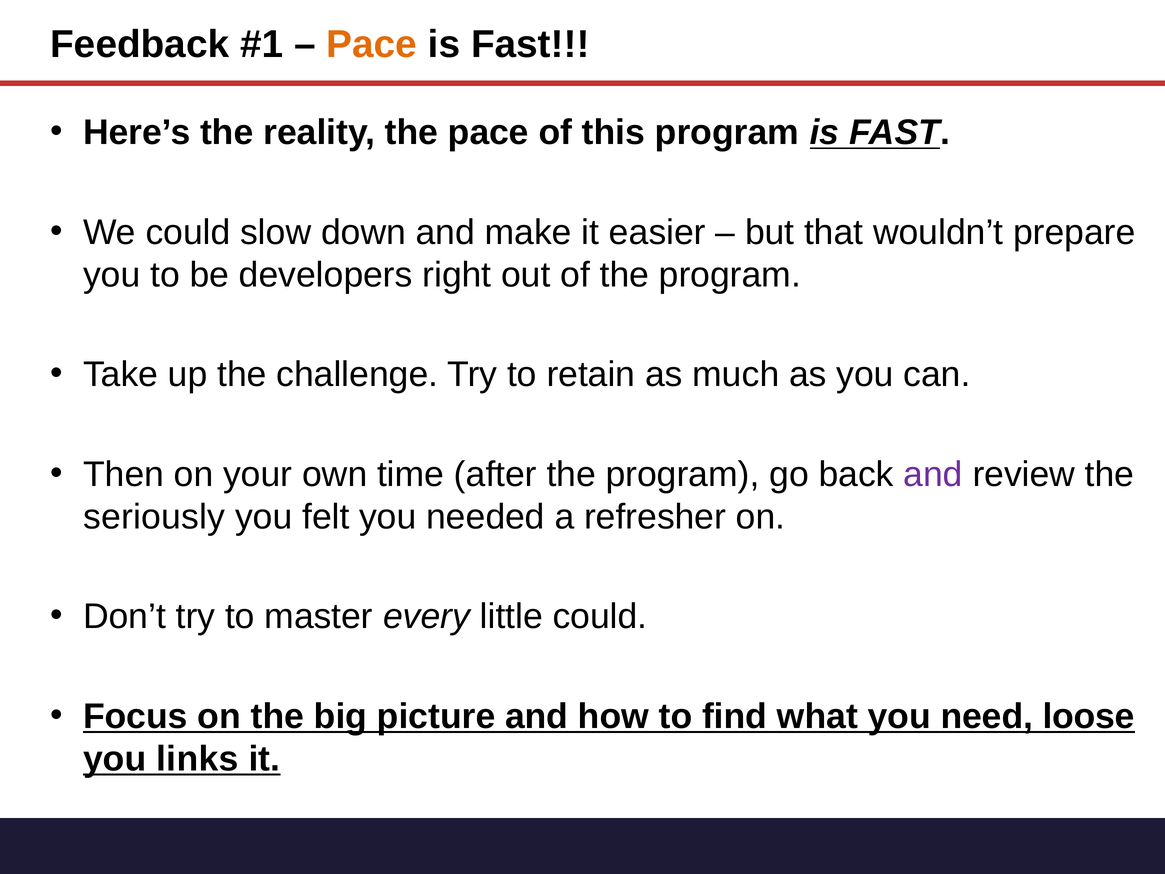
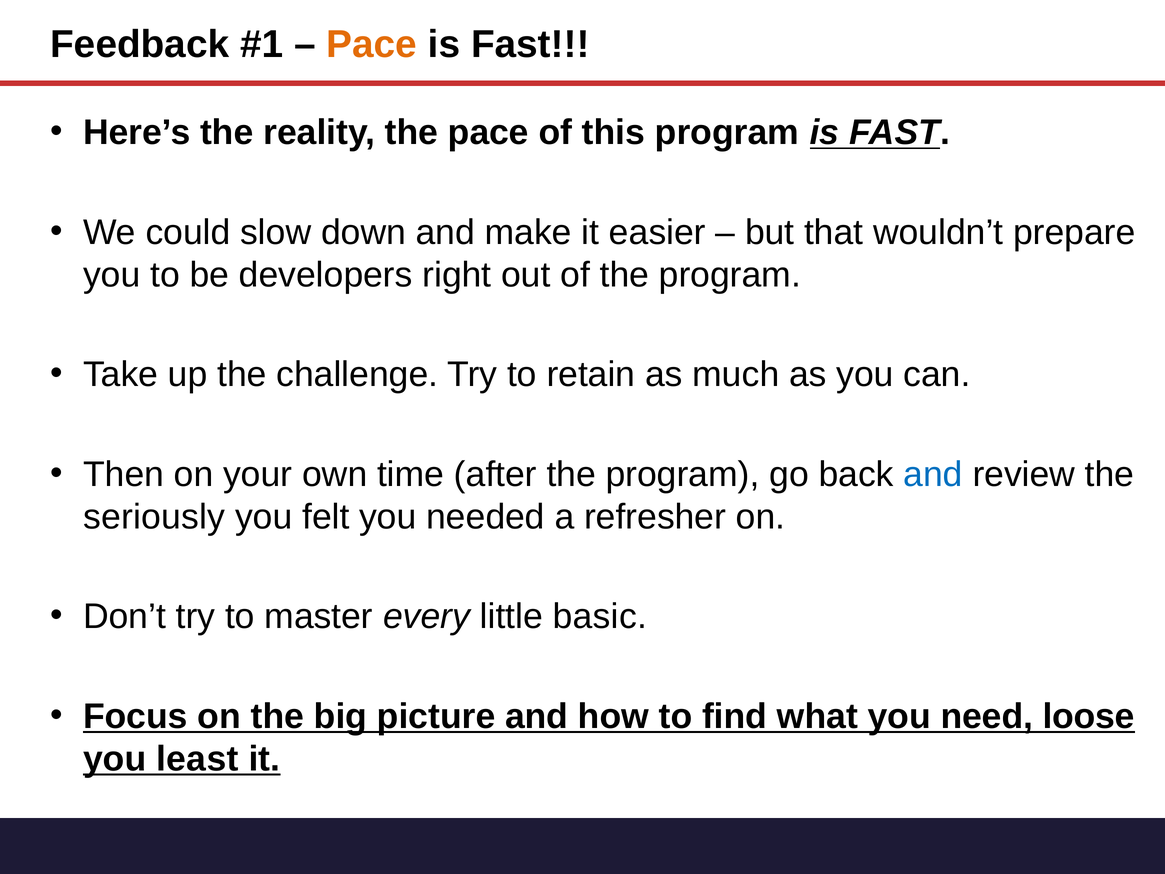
and colour: purple -> blue (933, 474)
little could: could -> basic (600, 616)
links: links -> least (197, 759)
